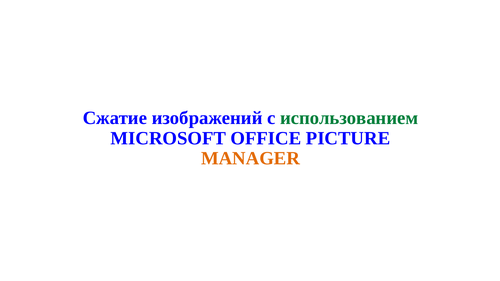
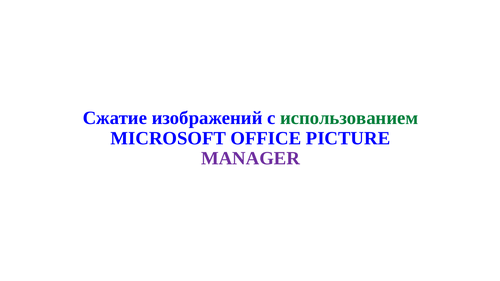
MANAGER colour: orange -> purple (250, 159)
